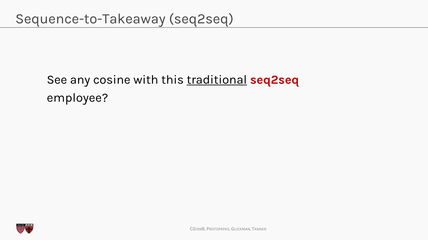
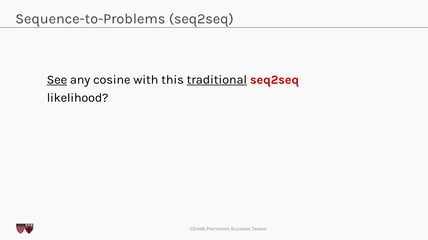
Sequence-to-Takeaway: Sequence-to-Takeaway -> Sequence-to-Problems (90, 19)
See underline: none -> present (57, 80)
employee: employee -> likelihood (78, 98)
